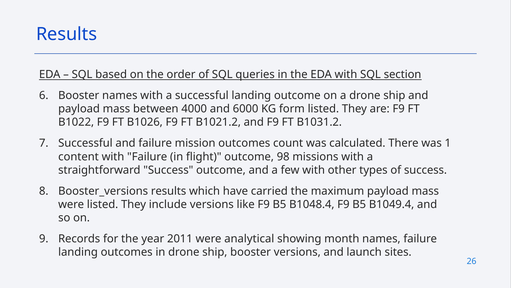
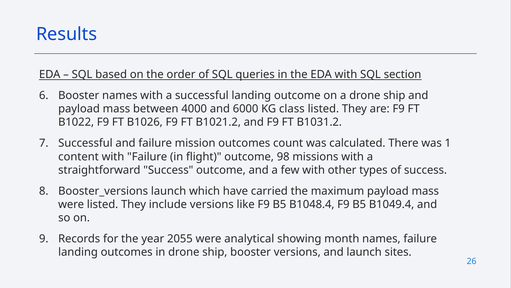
form: form -> class (292, 109)
Booster_versions results: results -> launch (169, 191)
2011: 2011 -> 2055 (180, 238)
